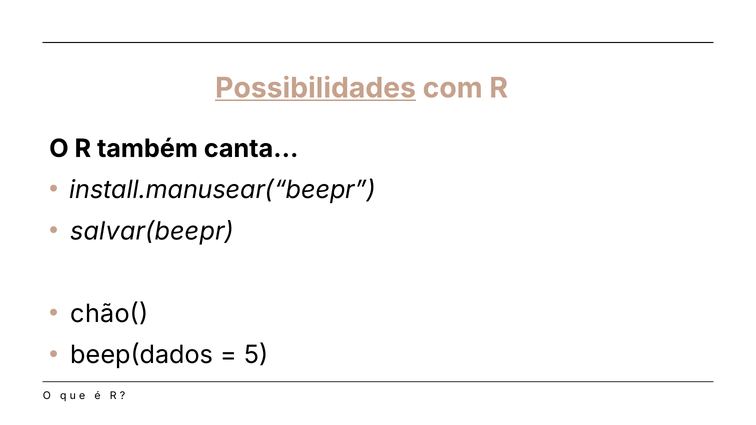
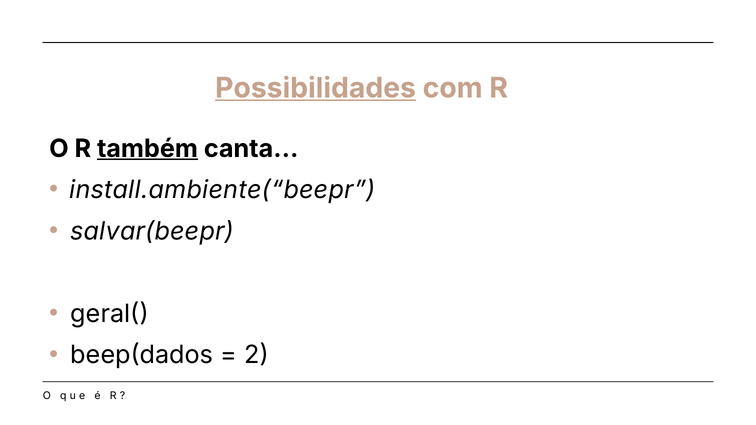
também underline: none -> present (147, 149)
install.manusear(“beepr: install.manusear(“beepr -> install.ambiente(“beepr (222, 190)
chão(: chão( -> geral( (110, 314)
5: 5 -> 2 (256, 355)
